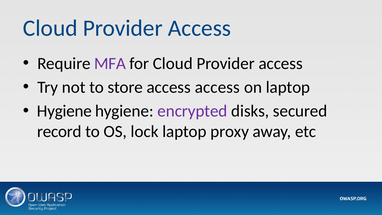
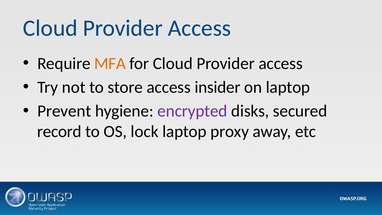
MFA colour: purple -> orange (110, 63)
access access: access -> insider (218, 87)
Hygiene: Hygiene -> Prevent (64, 111)
